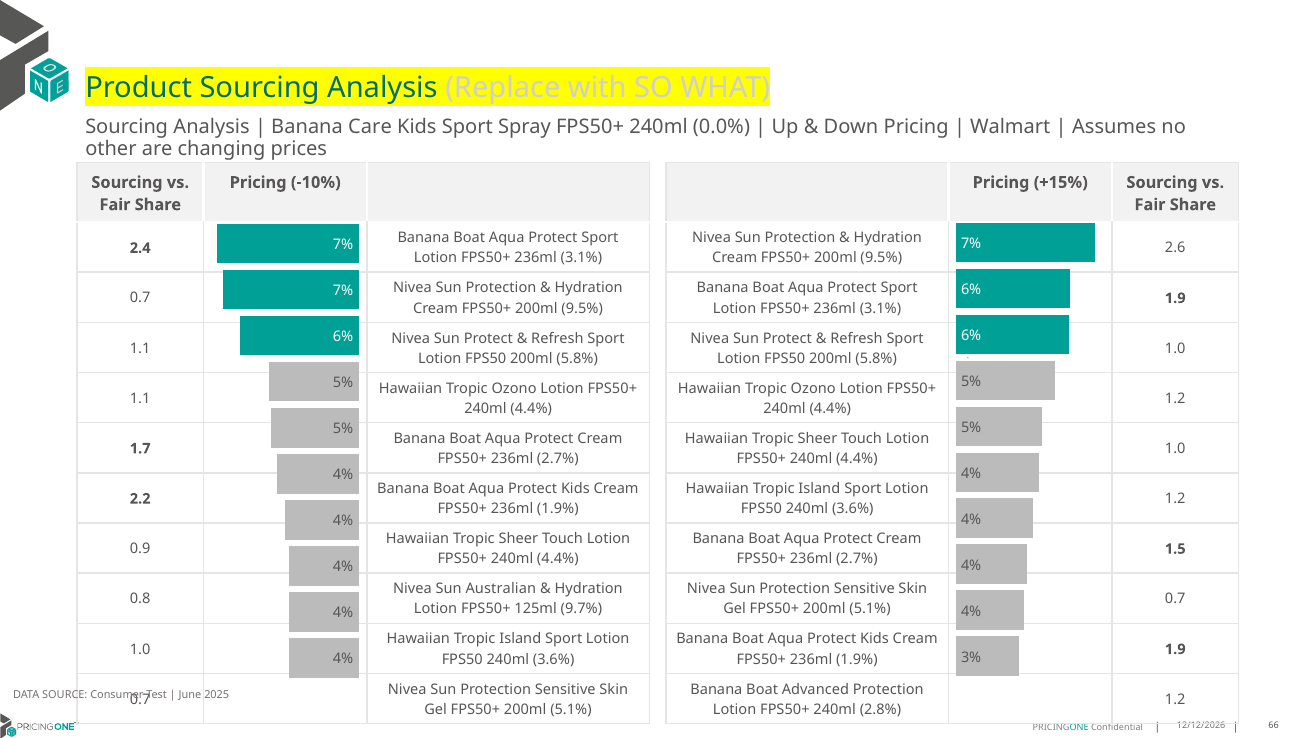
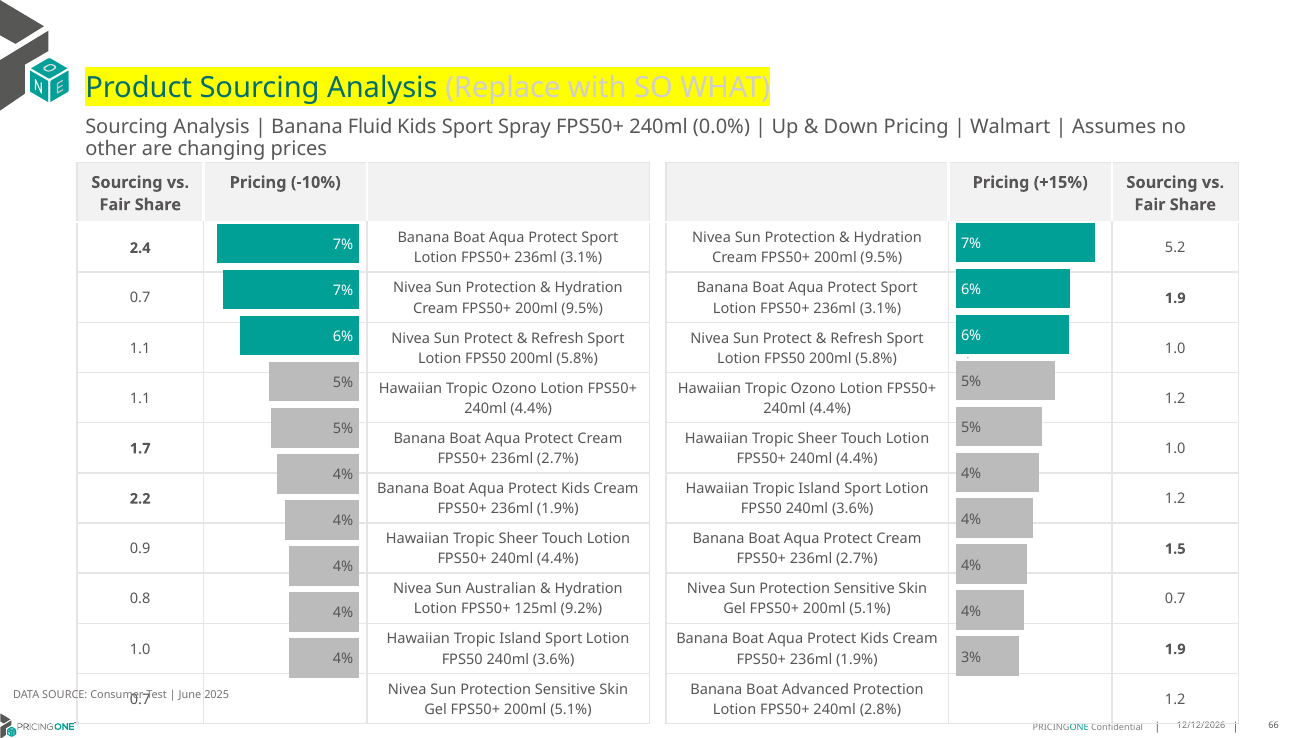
Care: Care -> Fluid (370, 127)
2.6: 2.6 -> 5.2 (1175, 248)
9.7%: 9.7% -> 9.2% (581, 609)
